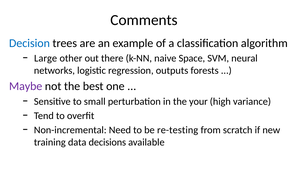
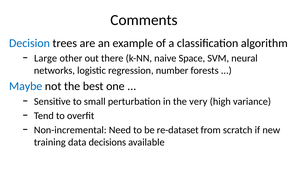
outputs: outputs -> number (172, 71)
Maybe colour: purple -> blue (26, 86)
your: your -> very (198, 102)
re-testing: re-testing -> re-dataset (178, 130)
